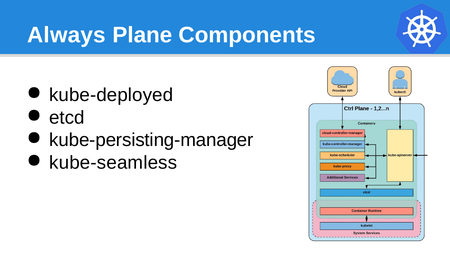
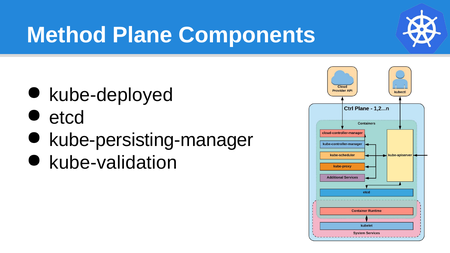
Always: Always -> Method (67, 35)
kube-seamless: kube-seamless -> kube-validation (113, 163)
